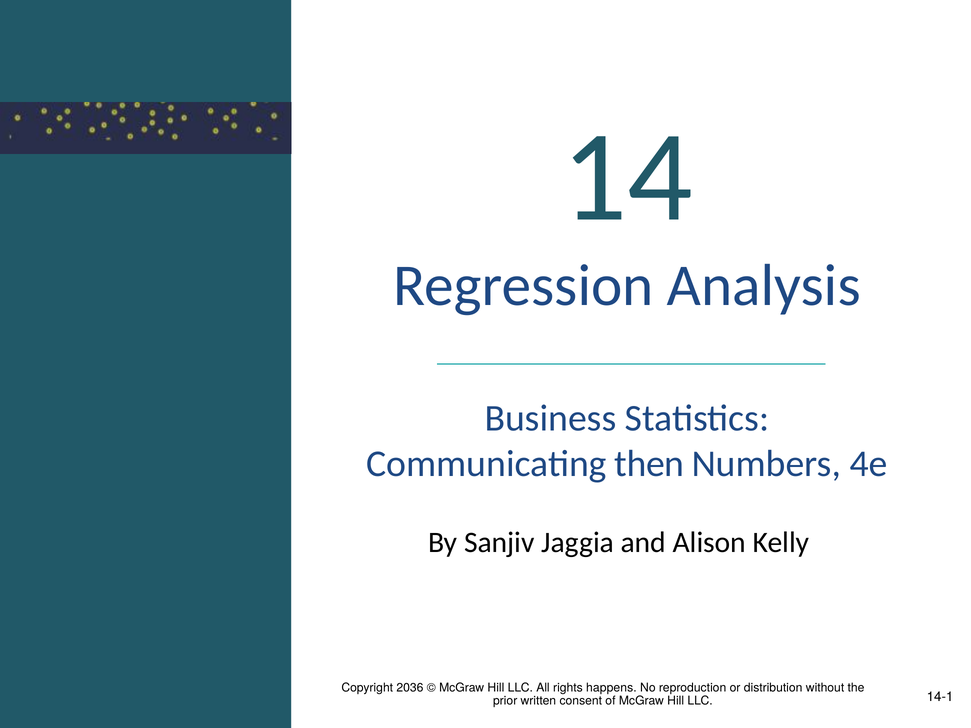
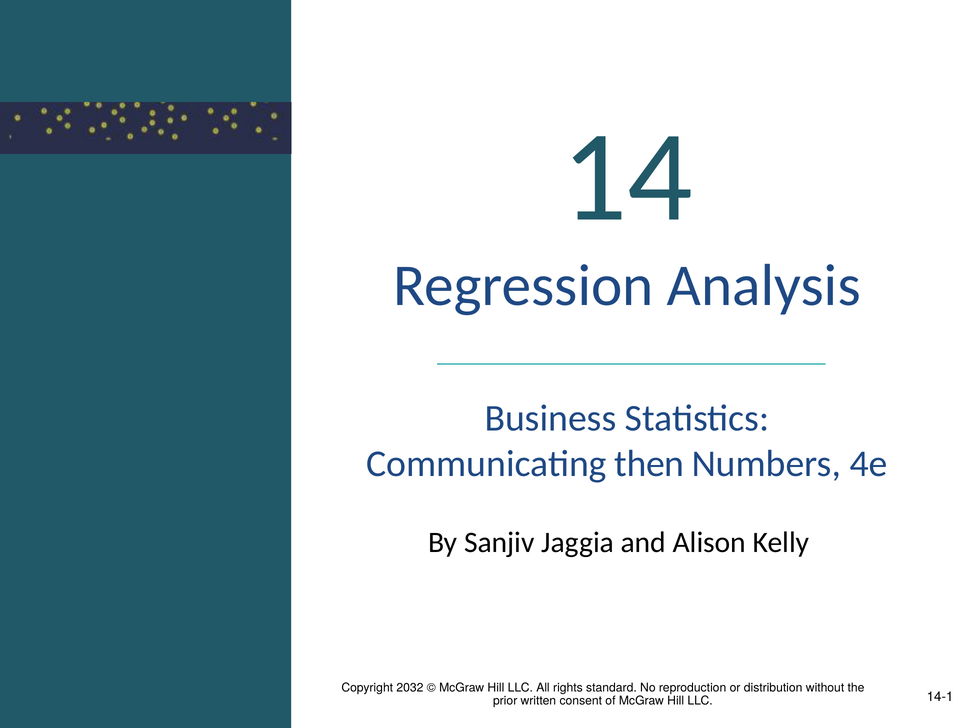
2036: 2036 -> 2032 (410, 688)
happens: happens -> standard (611, 688)
